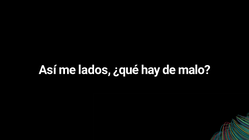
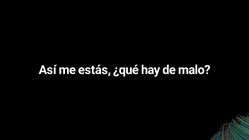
lados: lados -> estás (94, 70)
